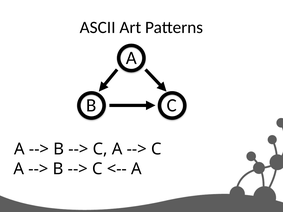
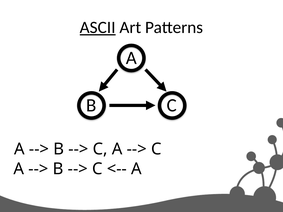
ASCII underline: none -> present (98, 27)
